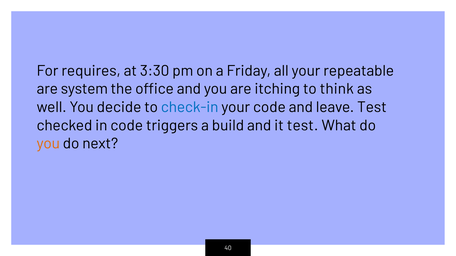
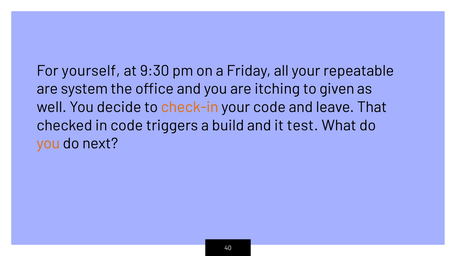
requires: requires -> yourself (91, 71)
3:30: 3:30 -> 9:30 (155, 71)
think: think -> given (337, 89)
check-in colour: blue -> orange (190, 107)
leave Test: Test -> That (372, 107)
